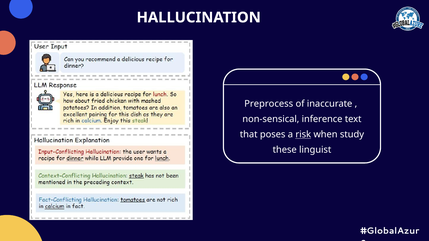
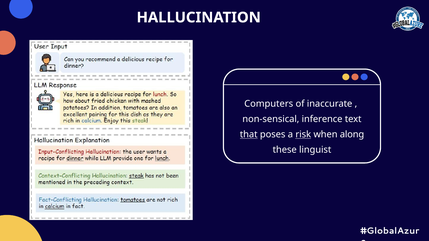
Preprocess: Preprocess -> Computers (269, 104)
that underline: none -> present (249, 135)
study: study -> along (352, 135)
